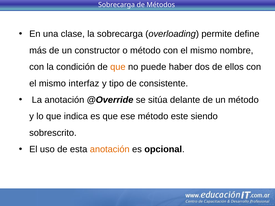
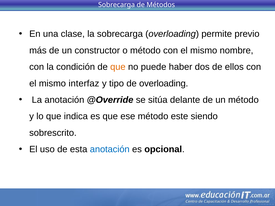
define: define -> previo (247, 34)
de consistente: consistente -> overloading (164, 83)
anotación colour: orange -> blue (110, 149)
